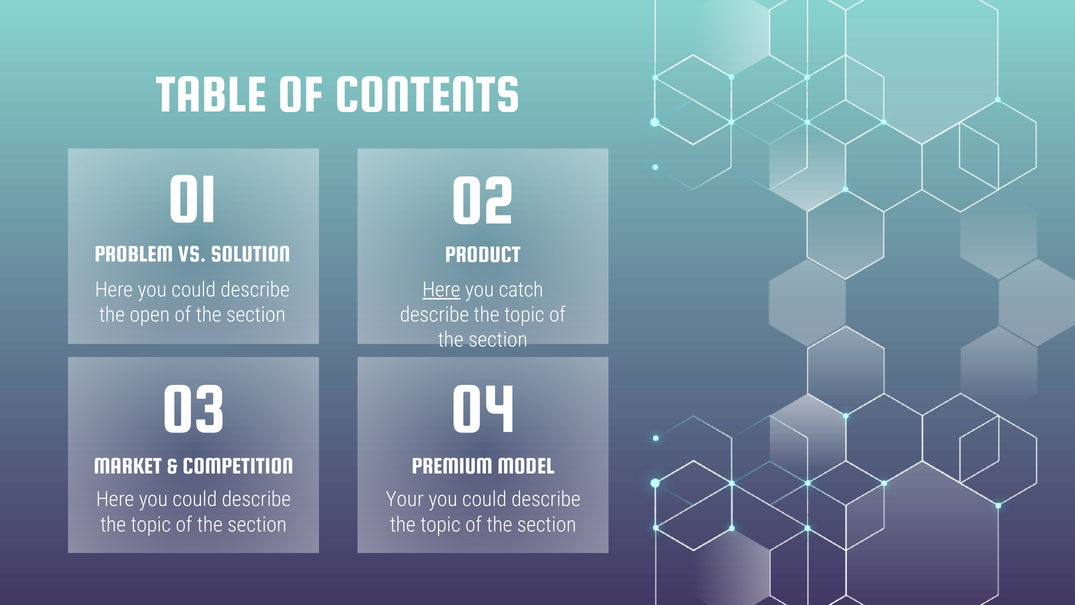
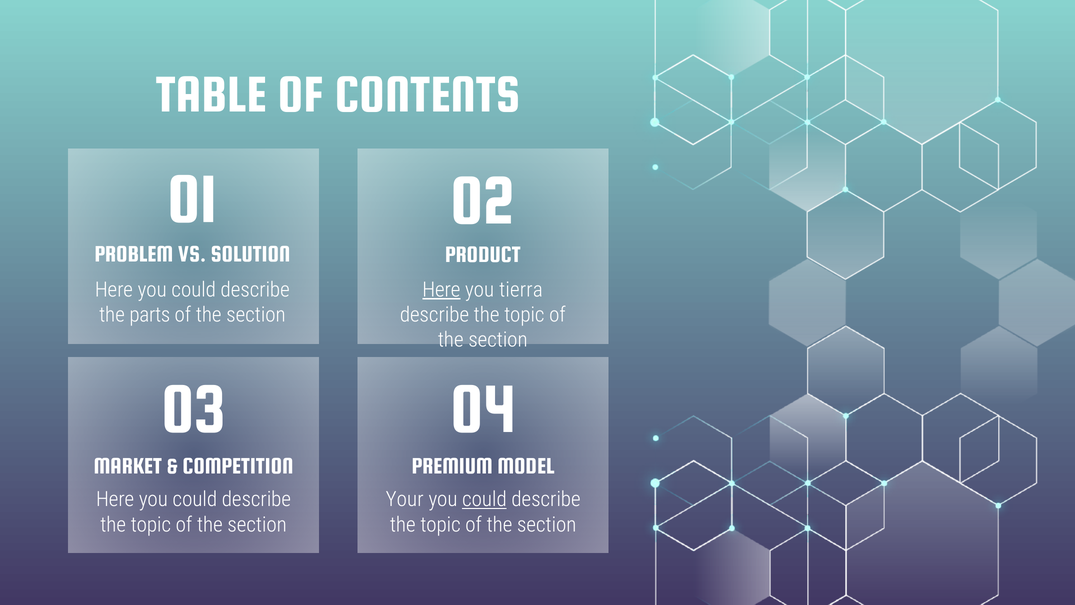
catch: catch -> tierra (521, 290)
open: open -> parts (150, 315)
could underline: none -> present (484, 499)
